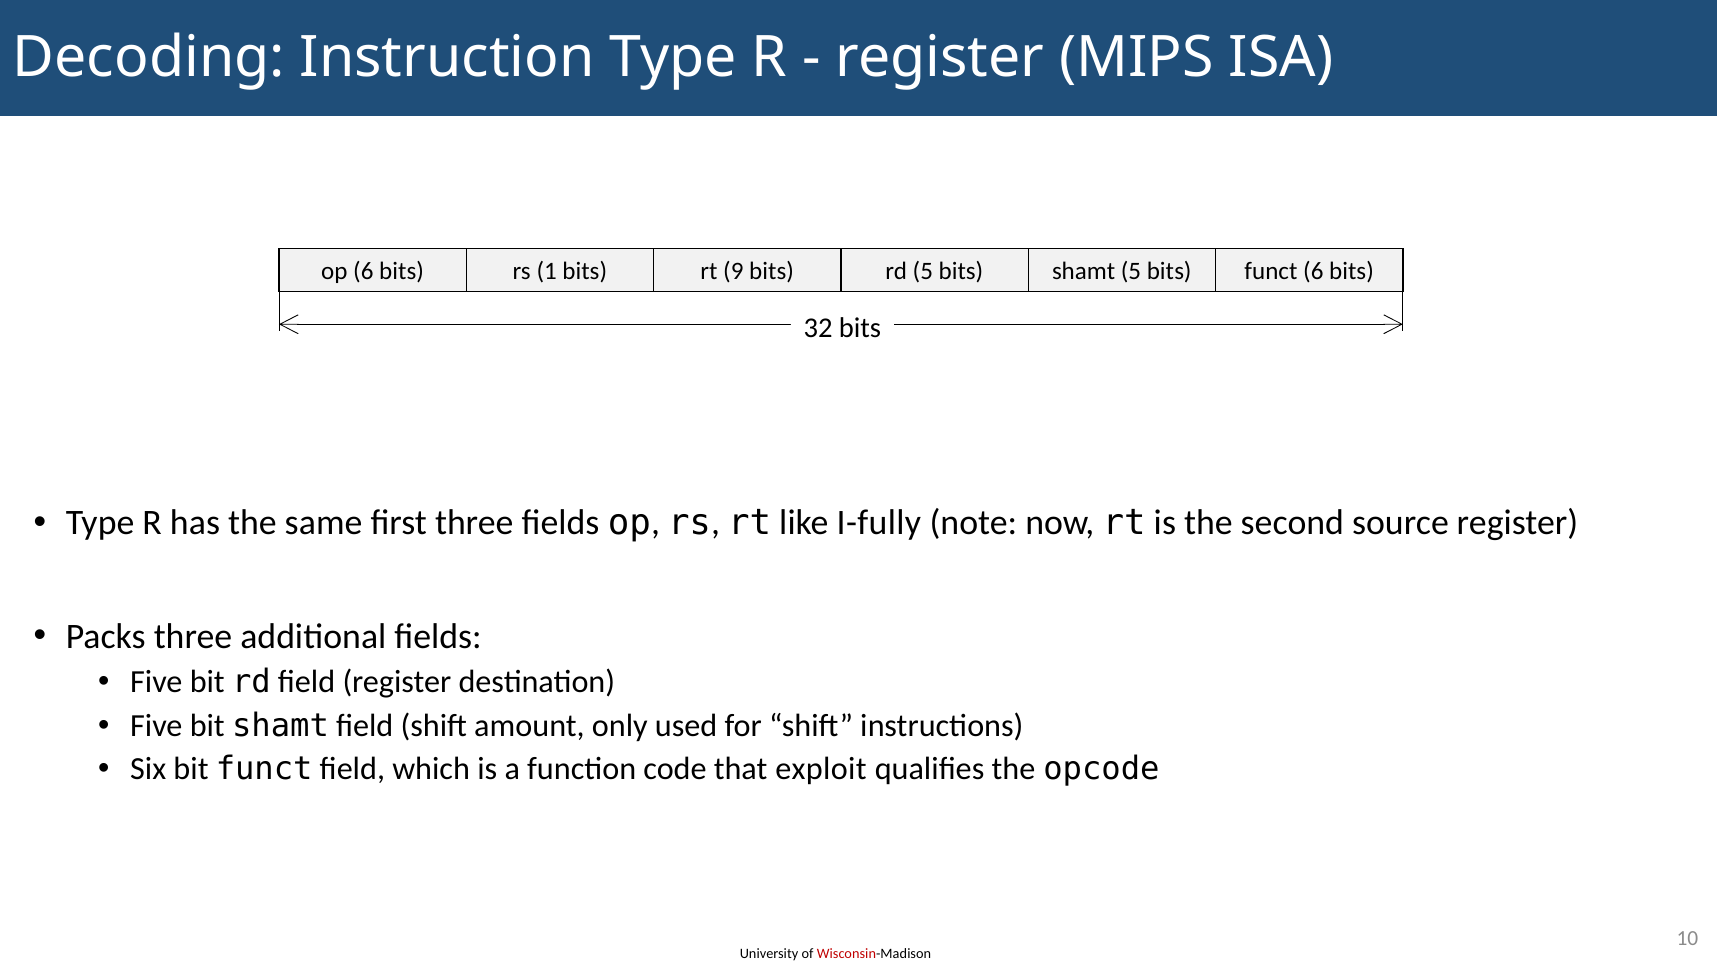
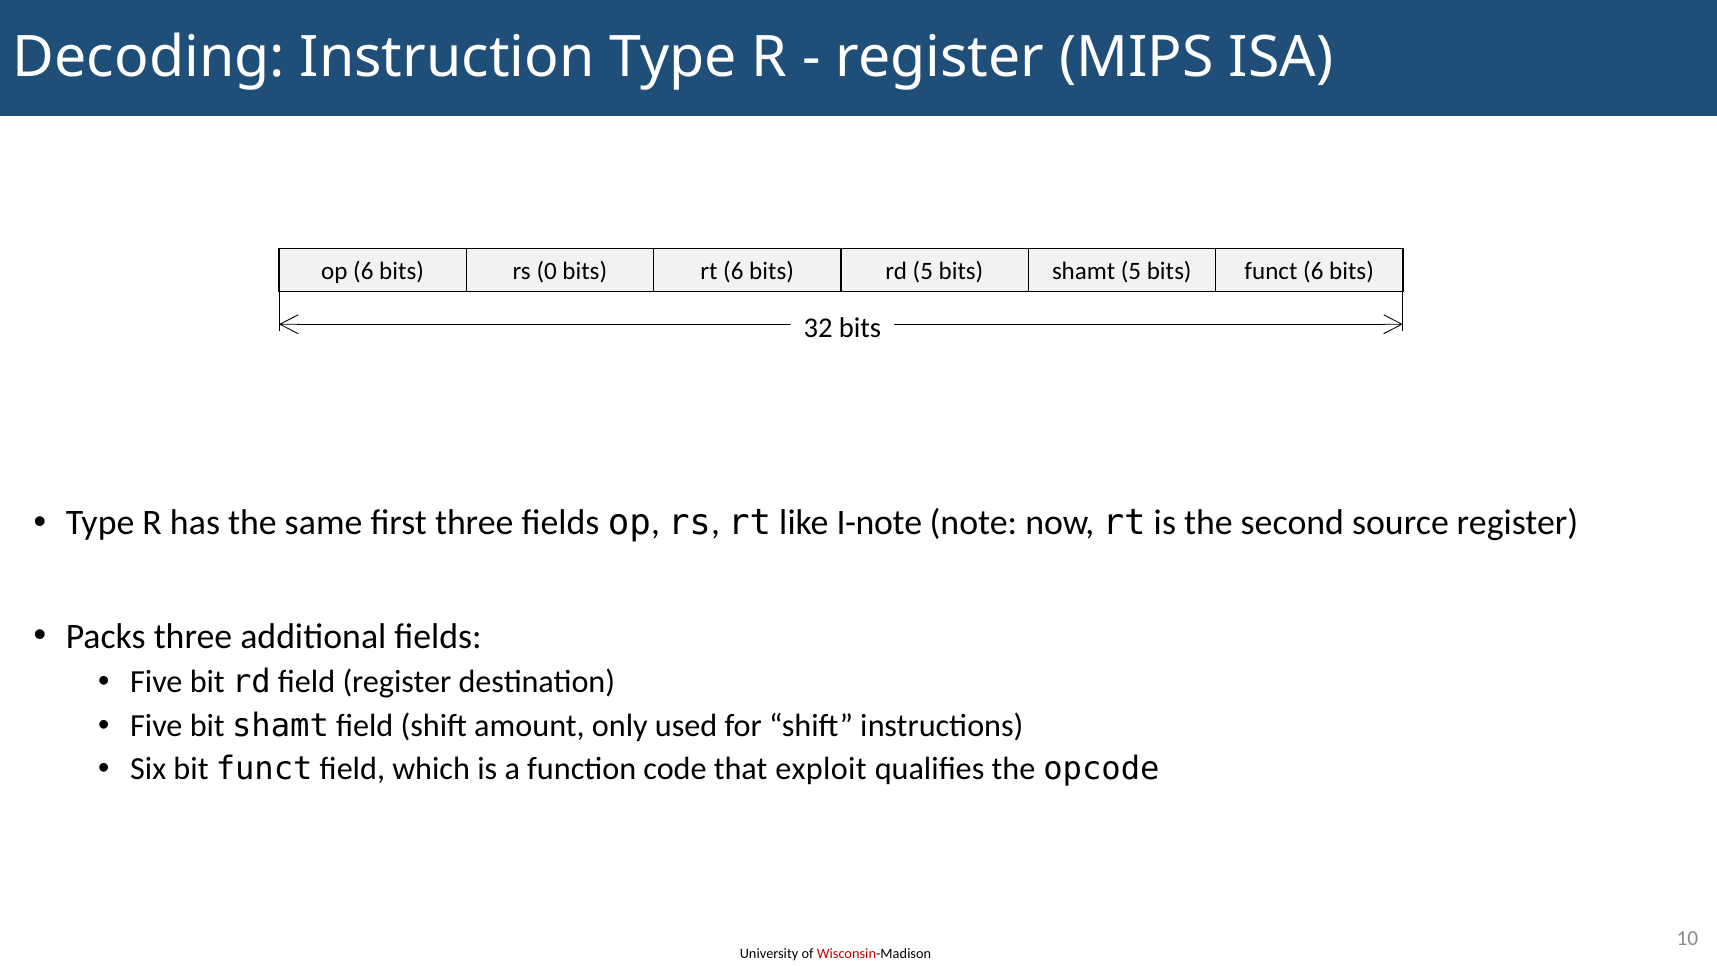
1: 1 -> 0 (547, 271)
rt 9: 9 -> 6 (733, 271)
I-fully: I-fully -> I-note (879, 523)
